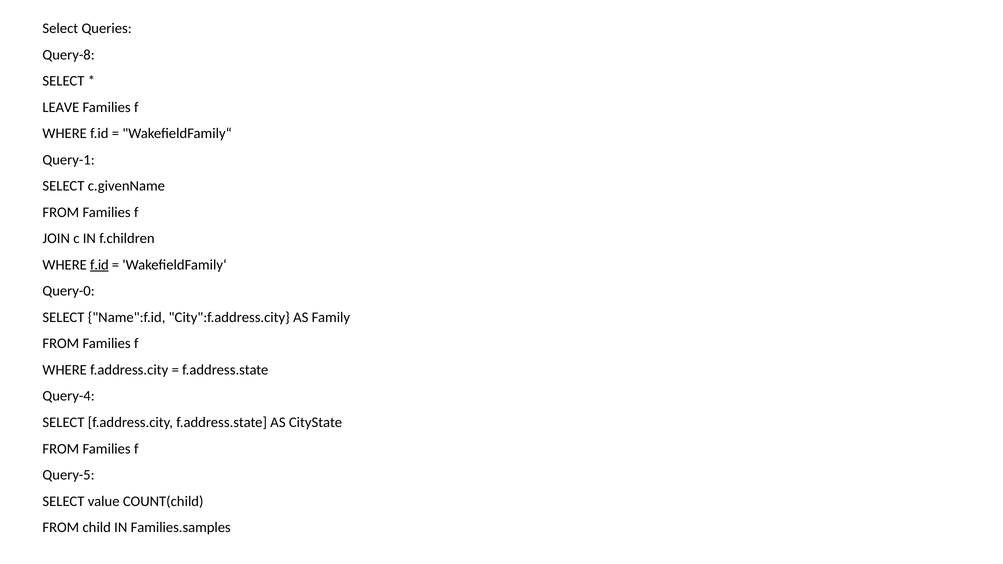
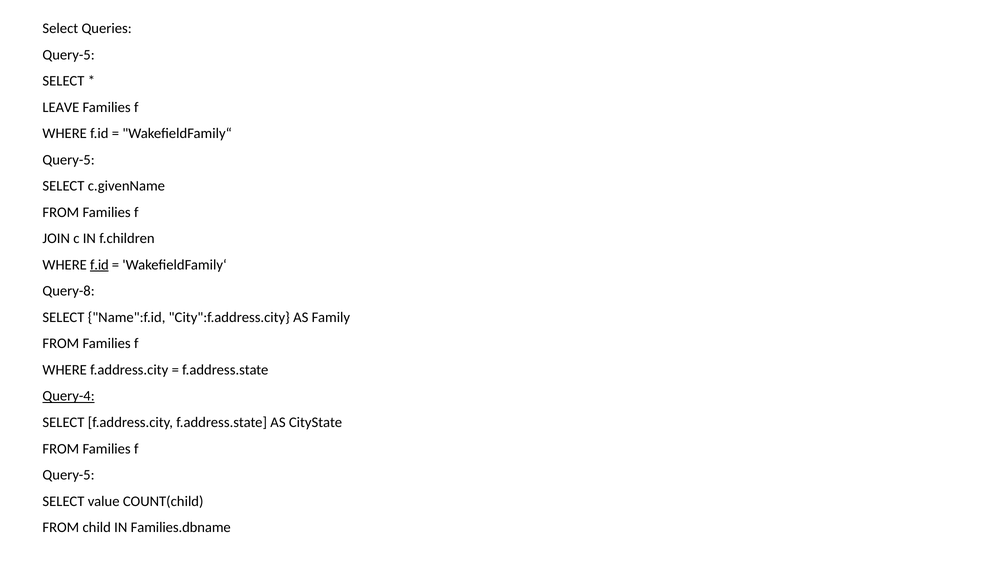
Query-8: Query-8 -> Query-5 (69, 55)
Query-1: Query-1 -> Query-5 (69, 160)
Query-0: Query-0 -> Query-8 (69, 291)
Query-4 underline: none -> present (69, 396)
Families.samples: Families.samples -> Families.dbname (181, 528)
